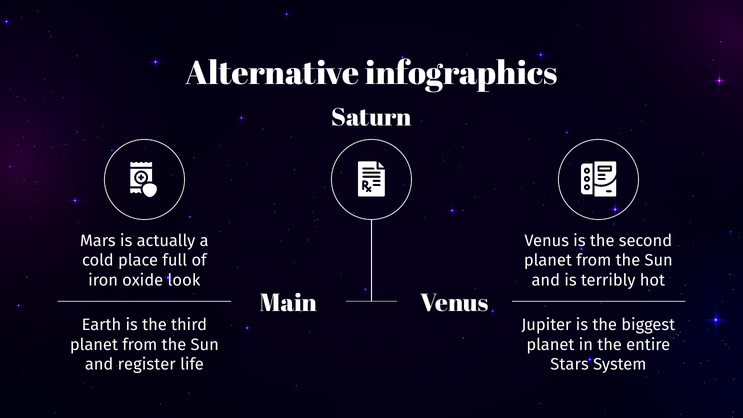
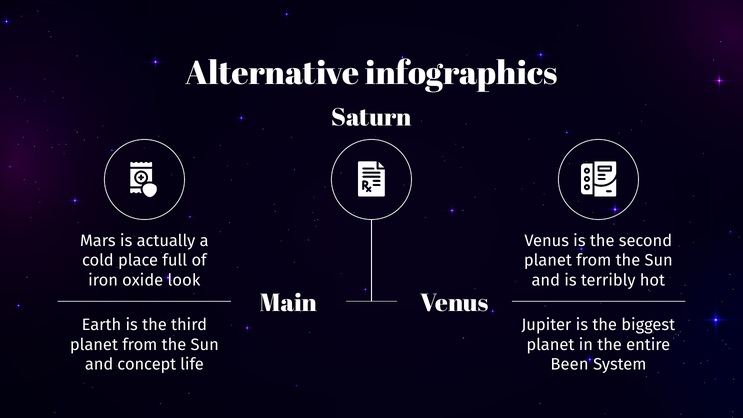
register: register -> concept (147, 364)
Stars: Stars -> Been (569, 364)
